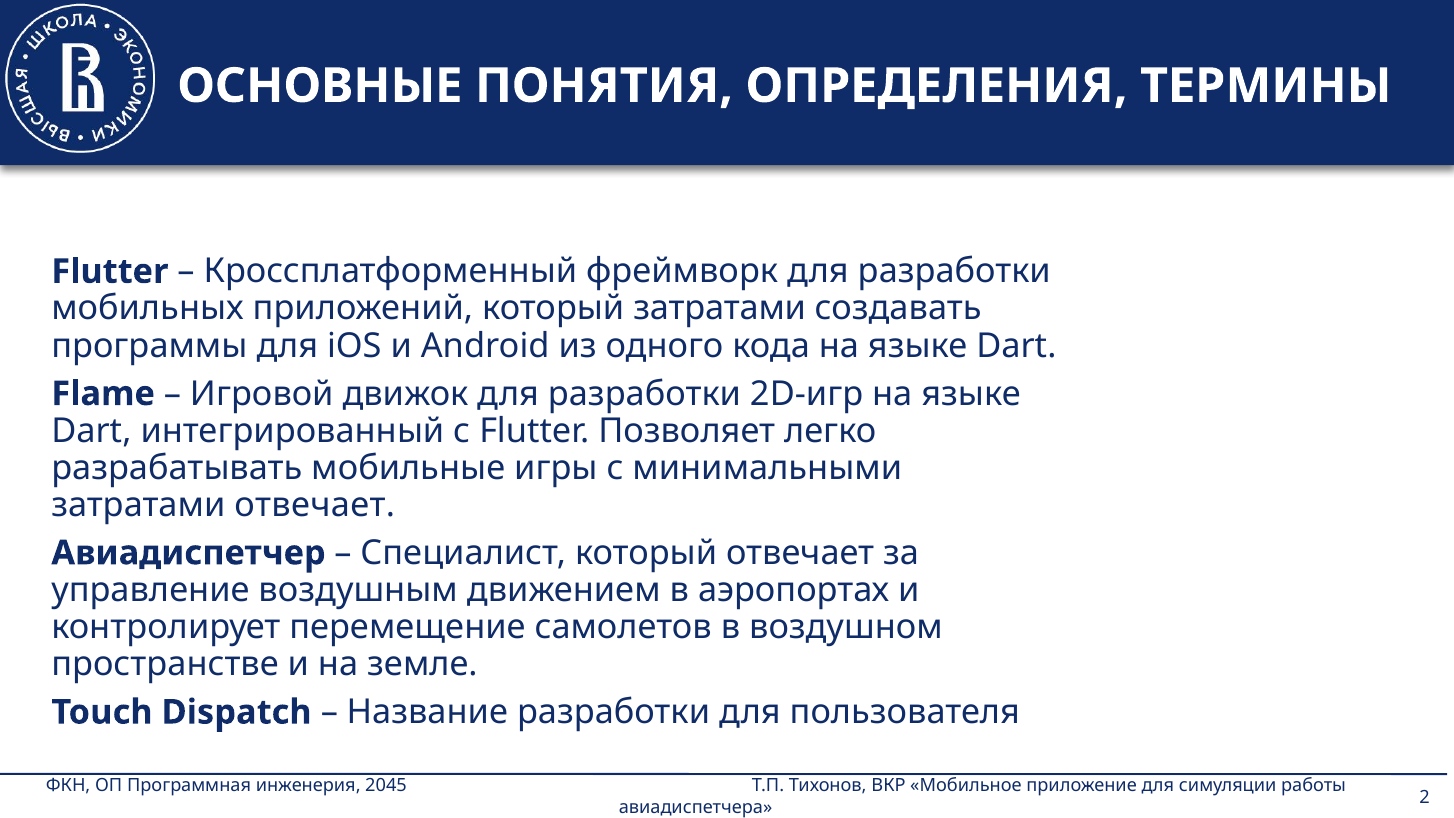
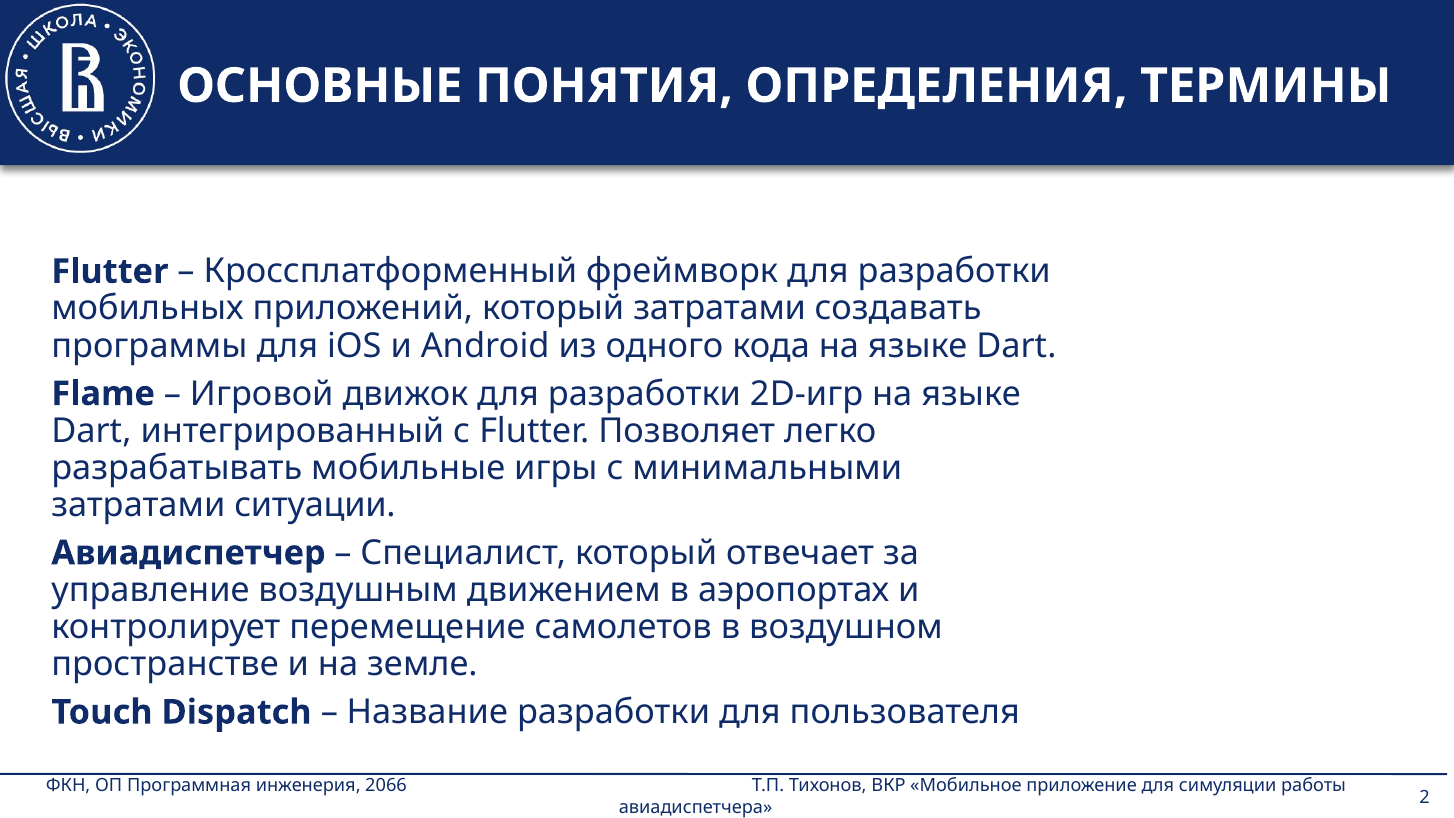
затратами отвечает: отвечает -> ситуации (315, 505)
2045: 2045 -> 2066 (386, 786)
